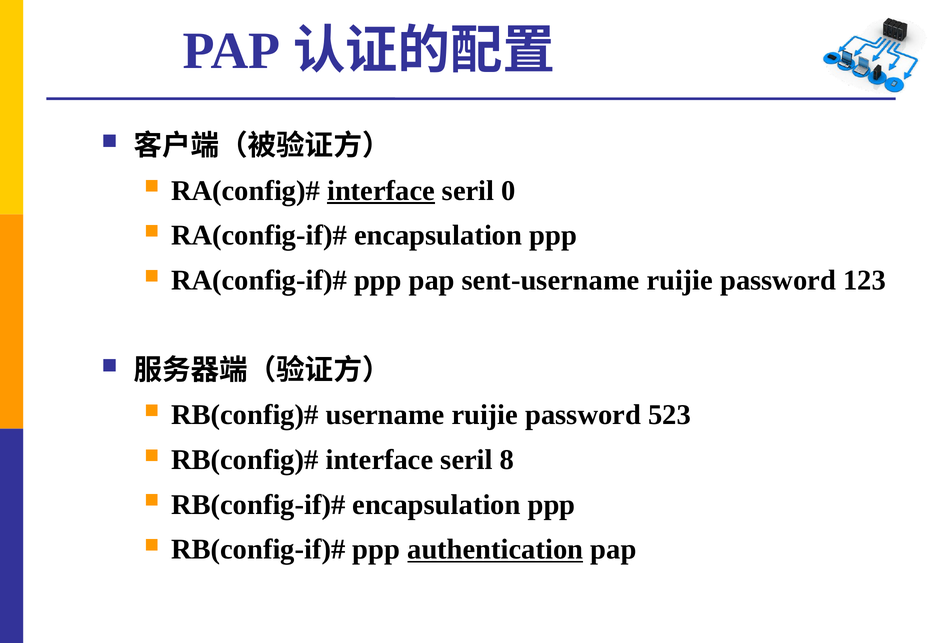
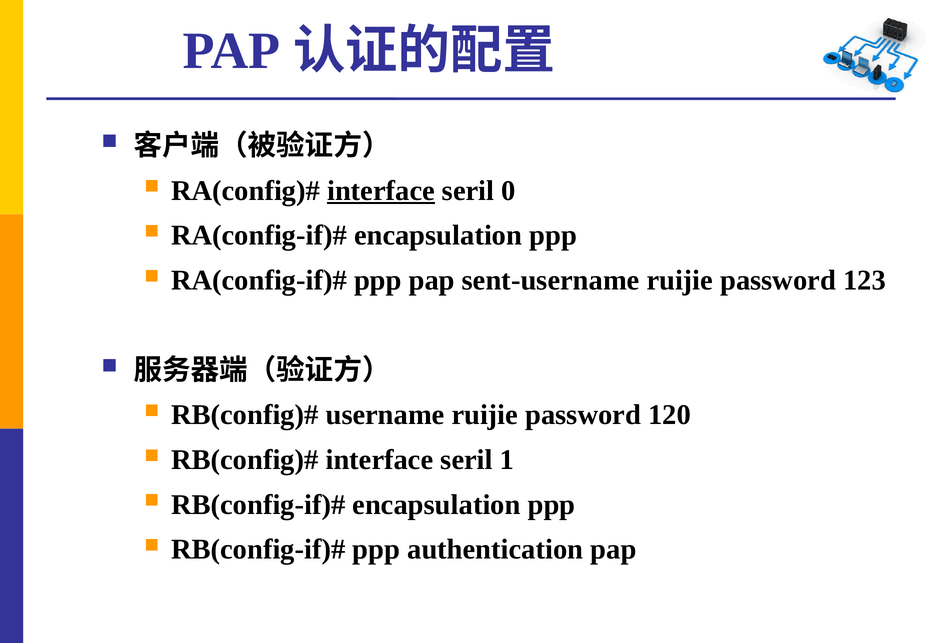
523: 523 -> 120 (670, 415)
8: 8 -> 1 (507, 459)
authentication underline: present -> none (495, 549)
